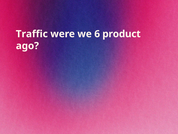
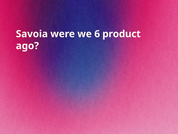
Traffic: Traffic -> Savoia (32, 34)
